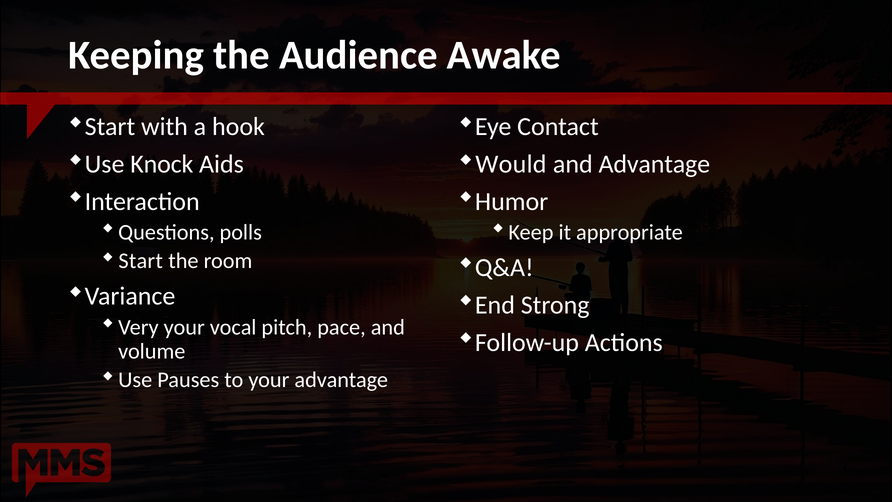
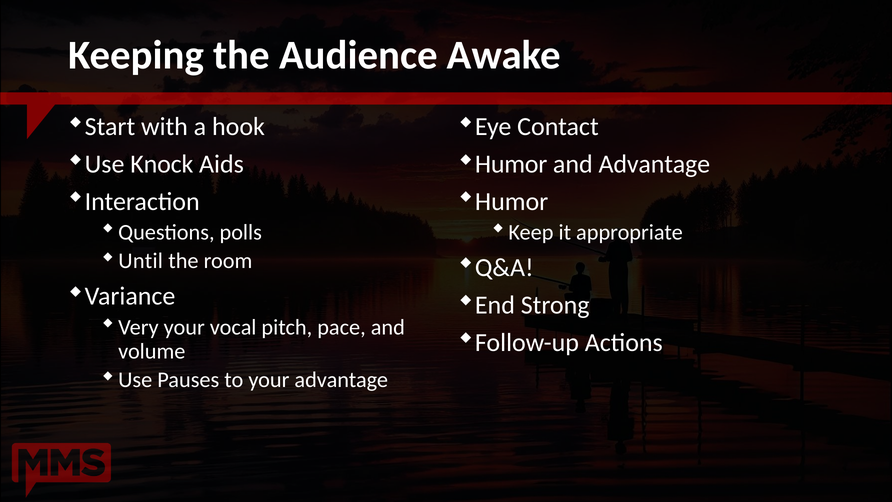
Would: Would -> Humor (511, 164)
Start: Start -> Until (141, 261)
